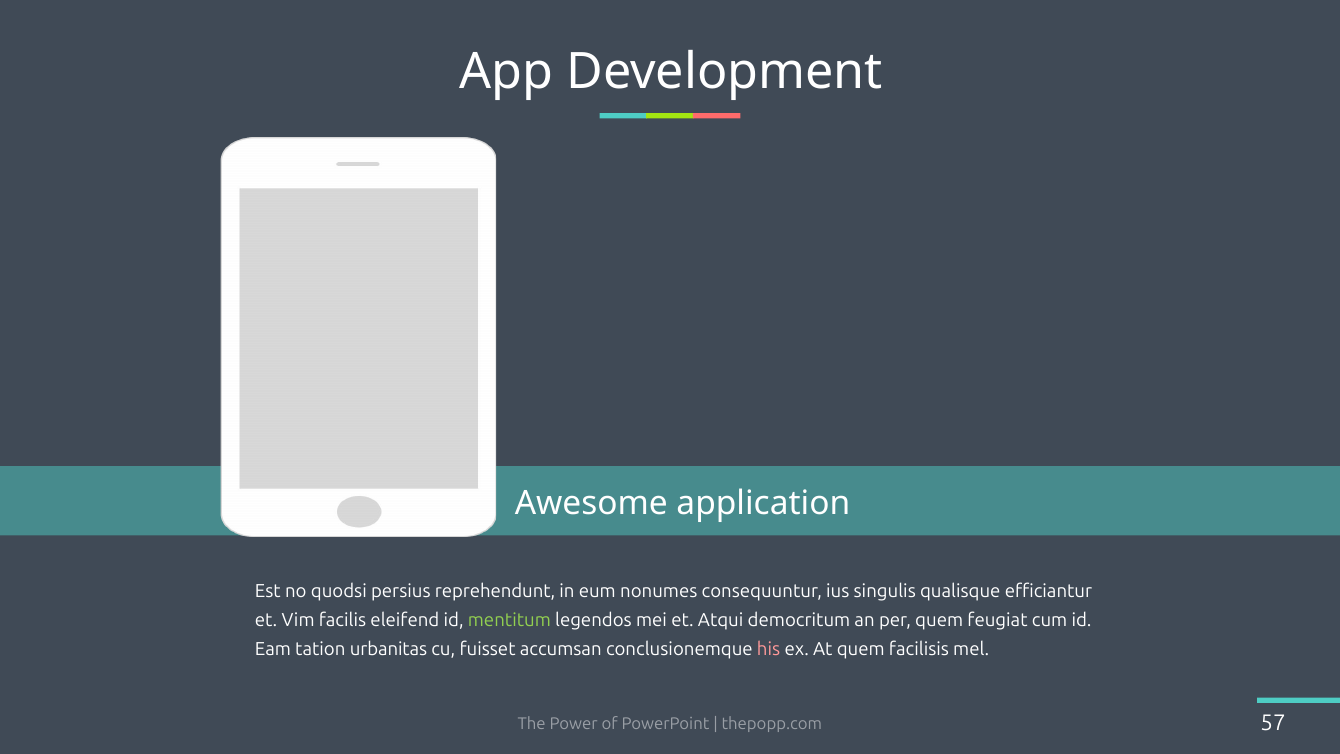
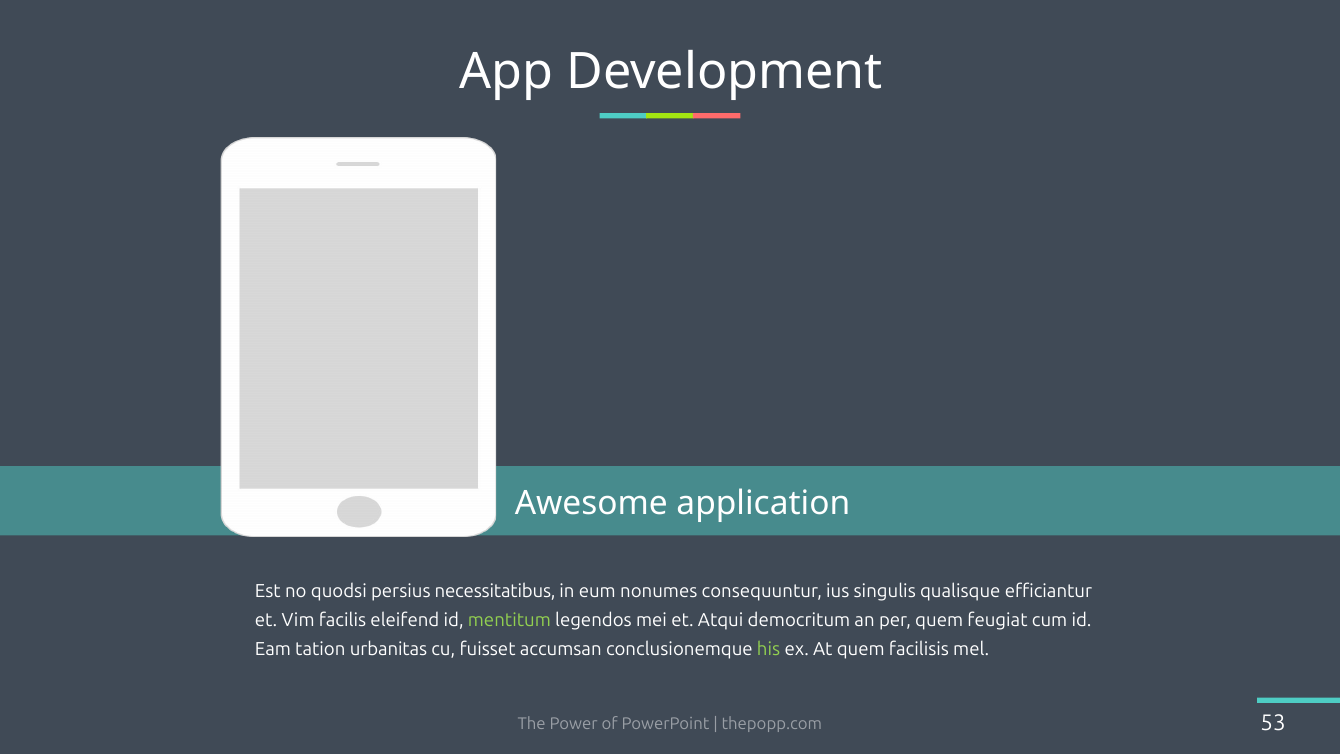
reprehendunt: reprehendunt -> necessitatibus (495, 591)
his colour: pink -> light green (769, 649)
57: 57 -> 53 (1273, 723)
